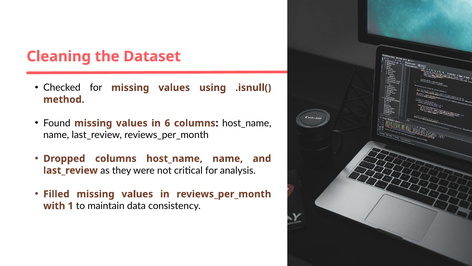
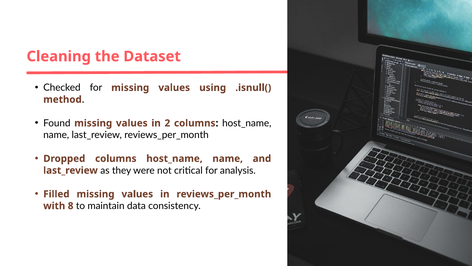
6: 6 -> 2 (167, 123)
1: 1 -> 8 (71, 206)
